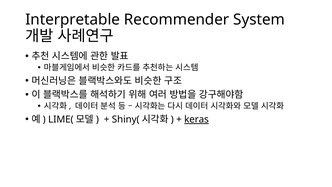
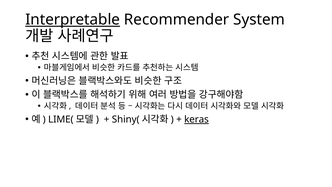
Interpretable underline: none -> present (73, 20)
